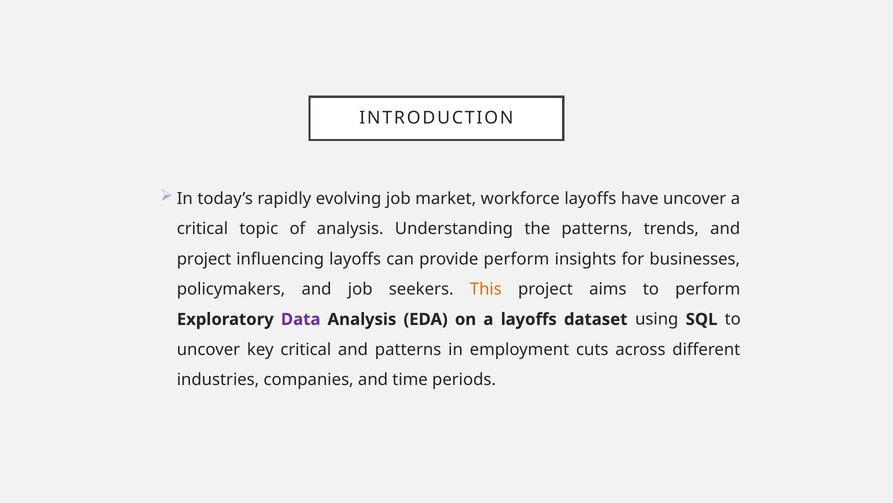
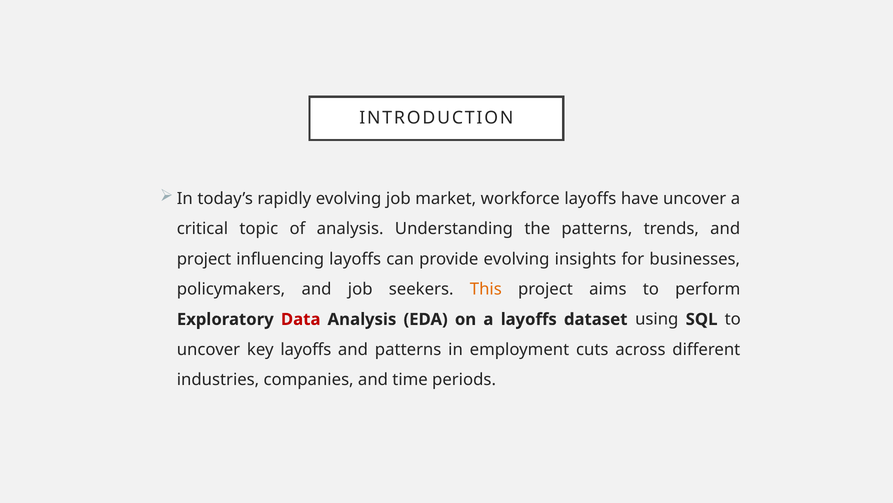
provide perform: perform -> evolving (517, 259)
Data colour: purple -> red (301, 319)
key critical: critical -> layoffs (306, 349)
